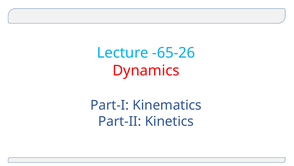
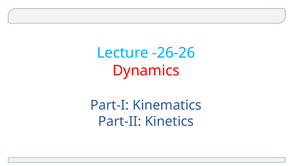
-65-26: -65-26 -> -26-26 (174, 53)
